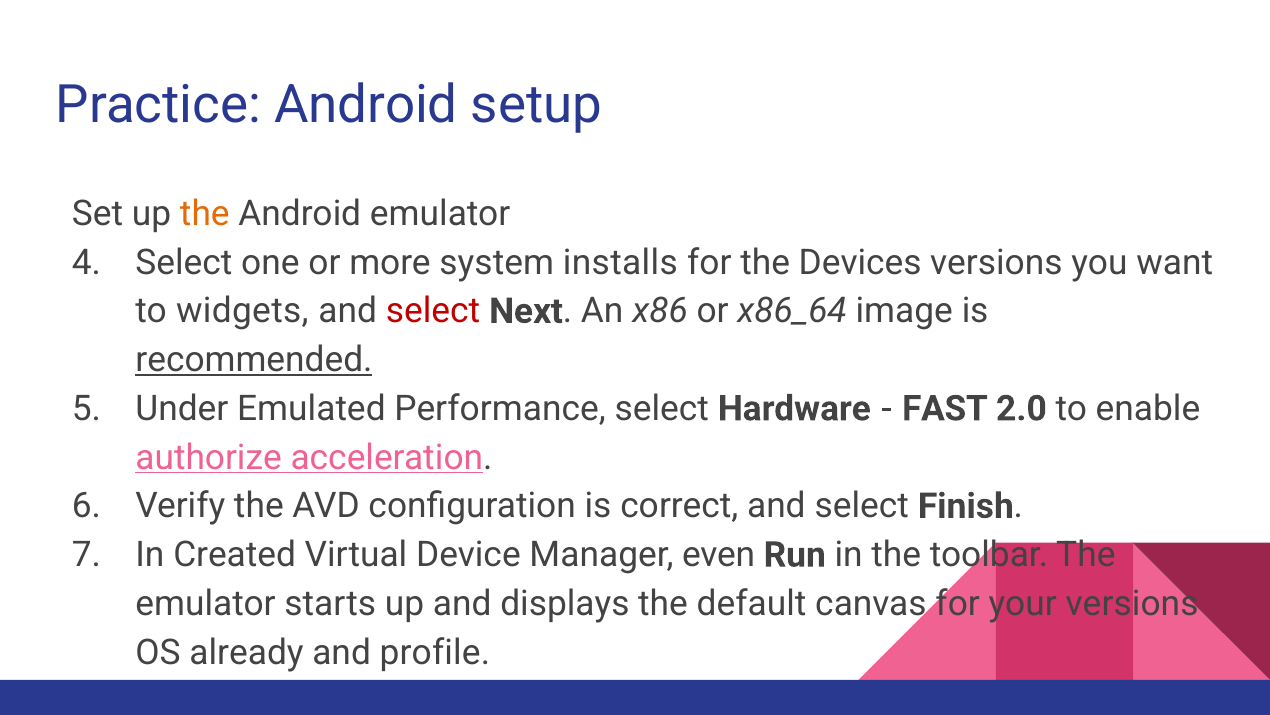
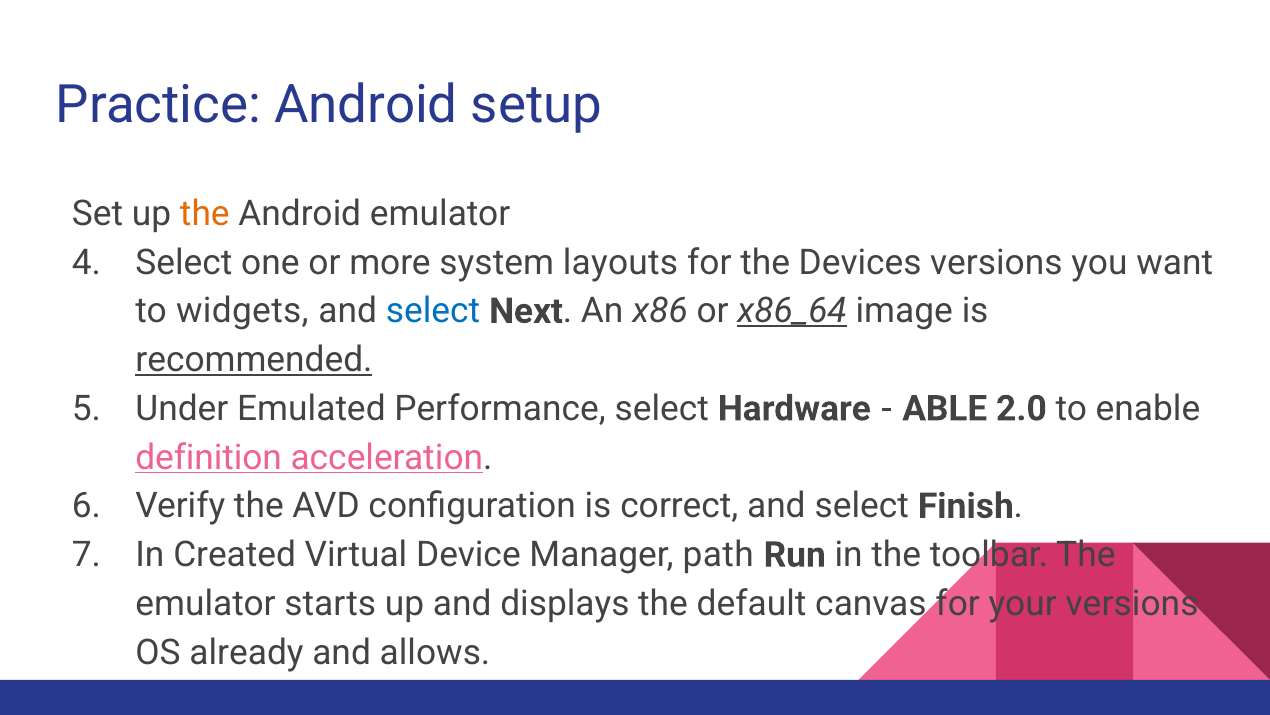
installs: installs -> layouts (620, 262)
select colour: red -> blue (433, 311)
x86_64 underline: none -> present (792, 311)
FAST: FAST -> ABLE (945, 408)
authorize: authorize -> definition (209, 457)
even: even -> path (718, 554)
profile: profile -> allows (435, 652)
